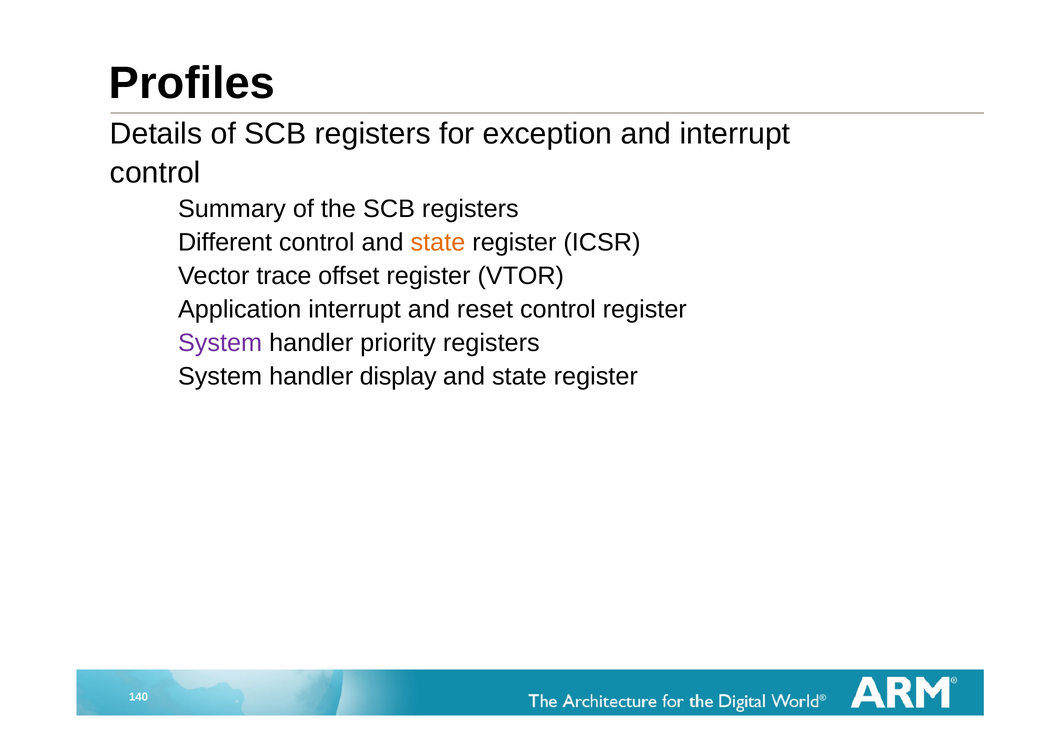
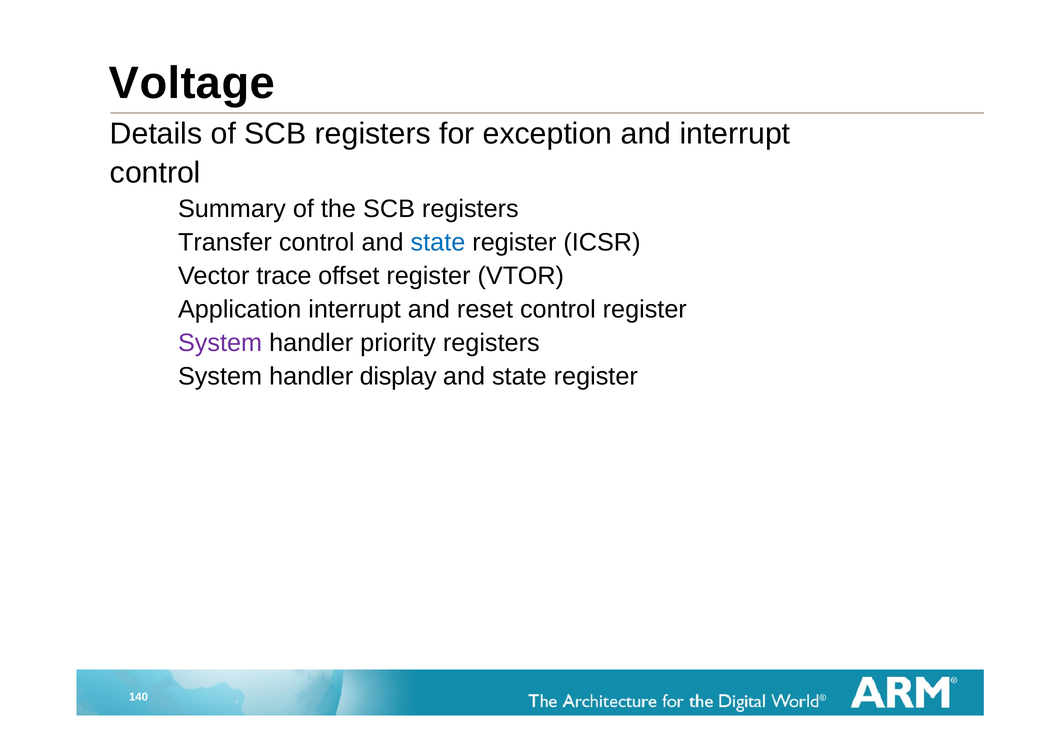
Profiles: Profiles -> Voltage (192, 83)
Different: Different -> Transfer (225, 242)
state colour: orange -> blue (438, 242)
